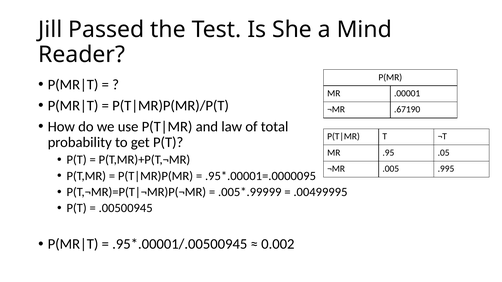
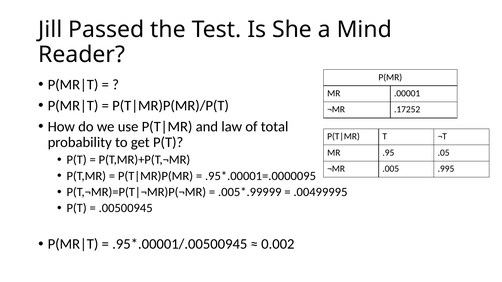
.67190: .67190 -> .17252 (407, 110)
